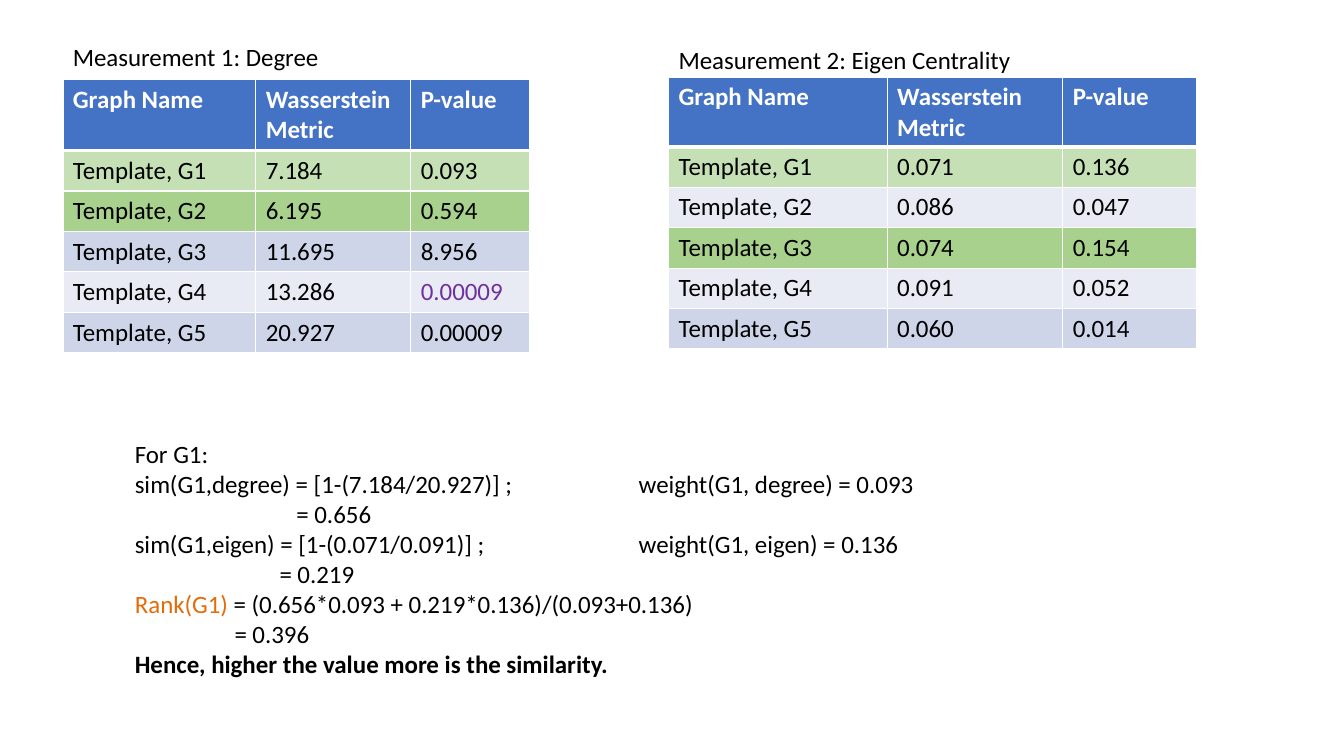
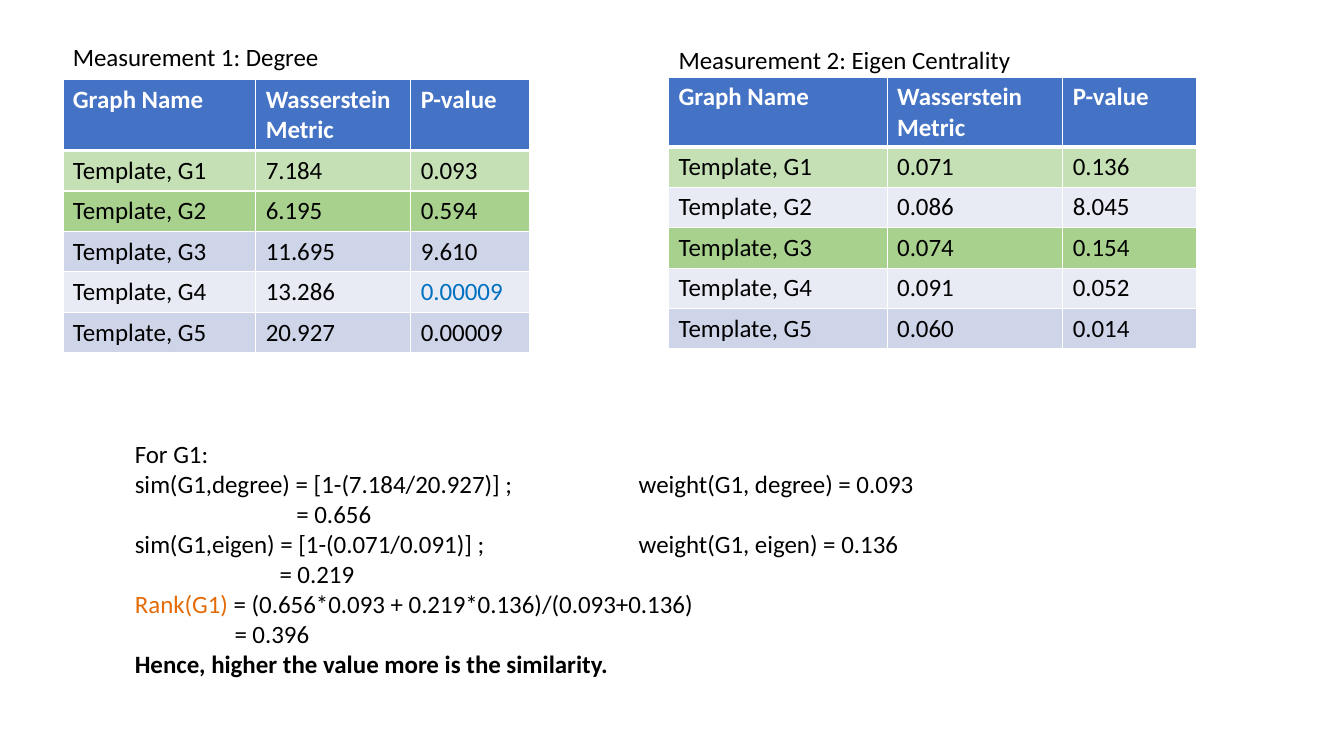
0.047: 0.047 -> 8.045 (1101, 208)
8.956: 8.956 -> 9.610 (449, 252)
0.00009 colour: purple -> blue (462, 292)
